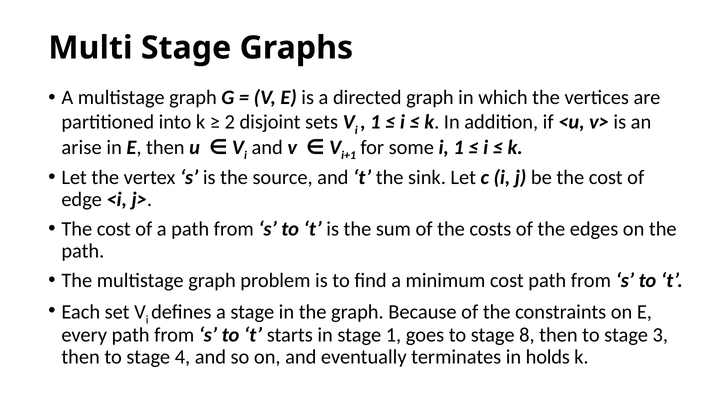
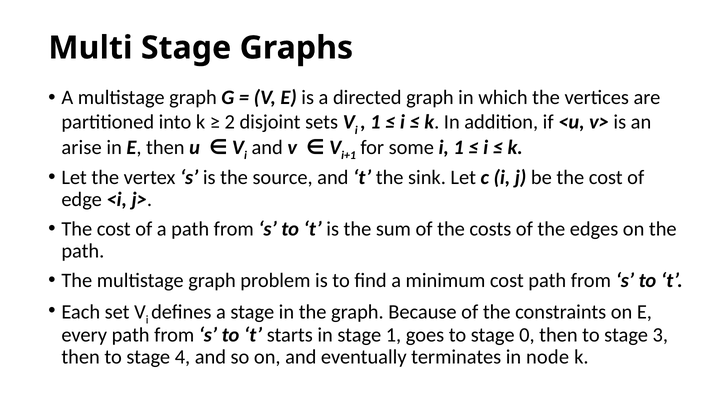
8: 8 -> 0 (527, 334)
holds: holds -> node (548, 356)
